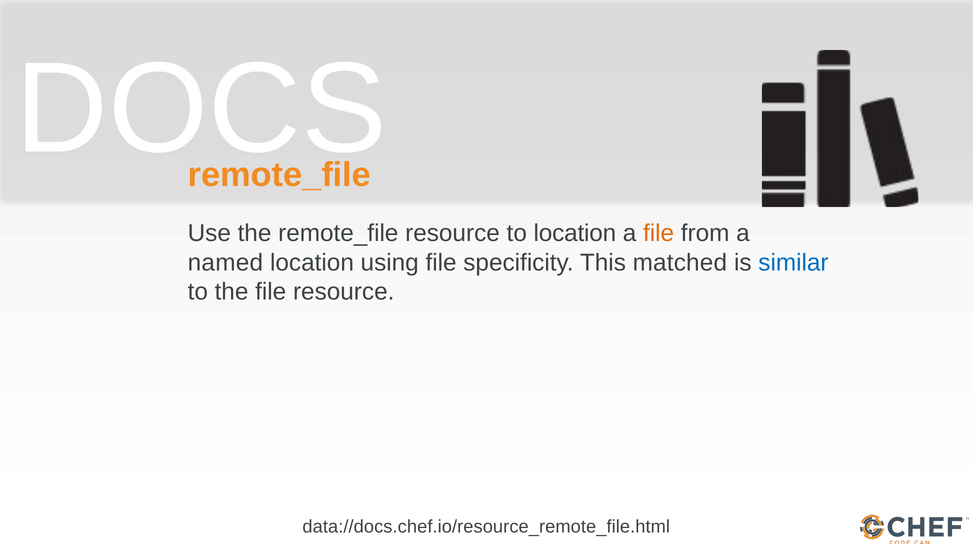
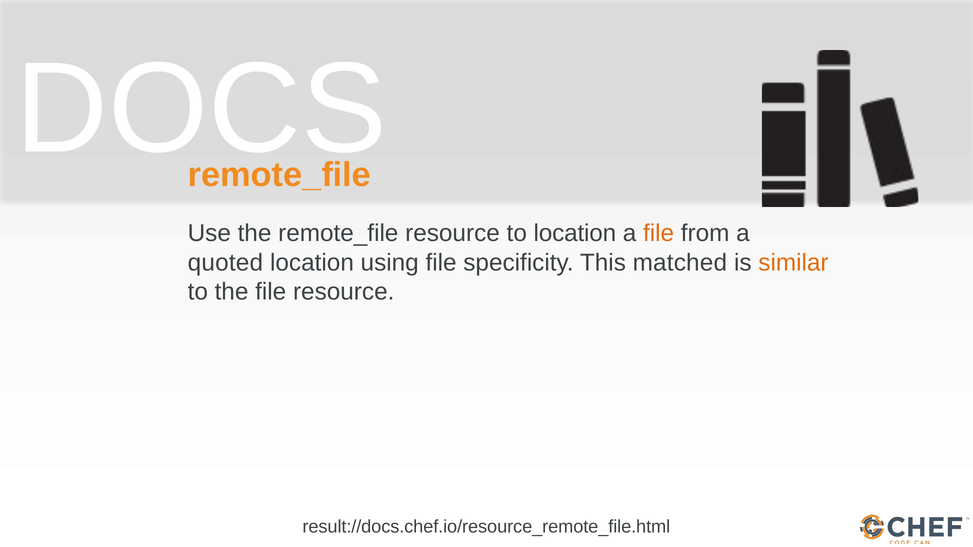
named: named -> quoted (225, 263)
similar colour: blue -> orange (793, 263)
data://docs.chef.io/resource_remote_file.html: data://docs.chef.io/resource_remote_file.html -> result://docs.chef.io/resource_remote_file.html (486, 527)
